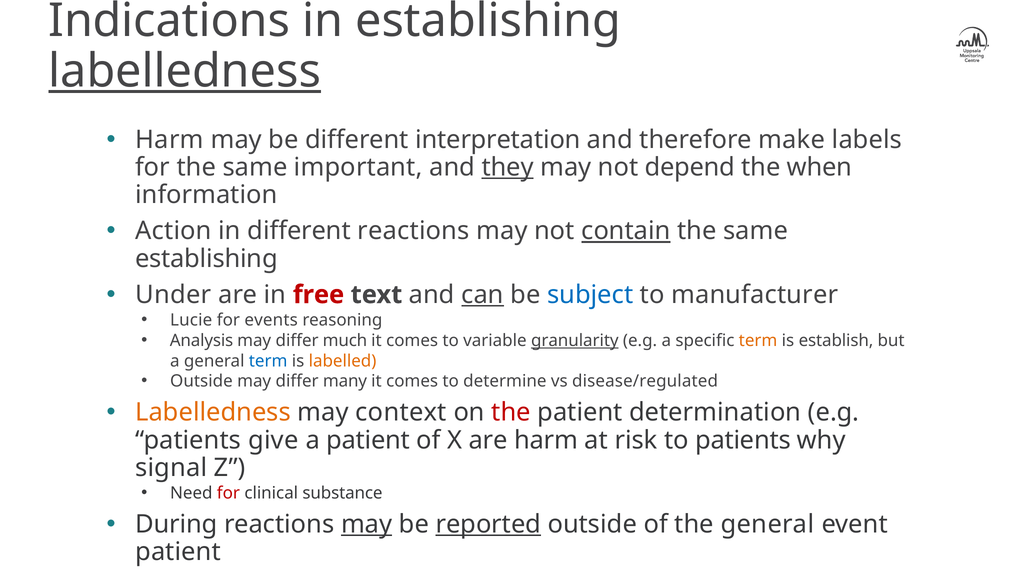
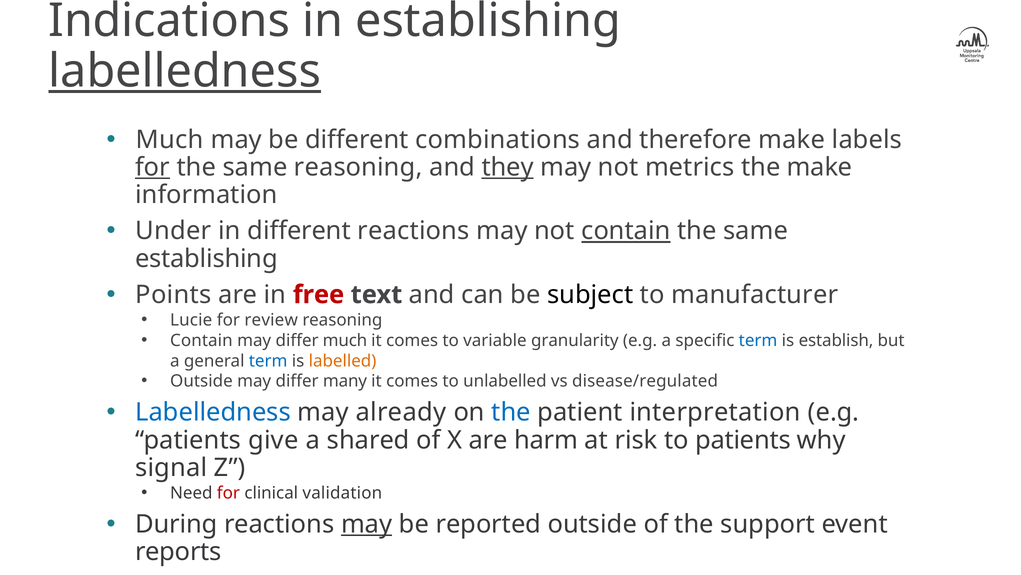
Harm: Harm -> Much (169, 140)
interpretation: interpretation -> combinations (498, 140)
for underline: none -> present (153, 167)
same important: important -> reasoning (358, 167)
depend: depend -> metrics (690, 167)
the when: when -> make (820, 167)
Action: Action -> Under (173, 231)
Under: Under -> Points (173, 294)
can underline: present -> none (483, 294)
subject colour: blue -> black (590, 294)
events: events -> review (271, 320)
Analysis: Analysis -> Contain (201, 340)
granularity underline: present -> none (575, 340)
term colour: orange -> blue (758, 340)
determine: determine -> unlabelled (505, 381)
Labelledness colour: orange -> blue (213, 412)
context: context -> already (401, 412)
the colour: red -> blue (511, 412)
determination: determination -> interpretation (715, 412)
a patient: patient -> shared (368, 440)
substance: substance -> validation (342, 492)
reported underline: present -> none (488, 524)
the general: general -> support (768, 524)
patient: patient -> reports (178, 551)
